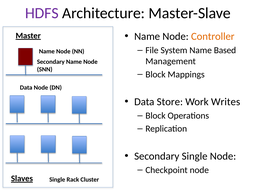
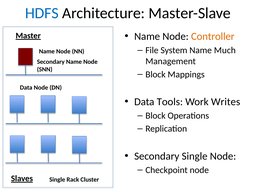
HDFS colour: purple -> blue (42, 13)
Based: Based -> Much (225, 50)
Store: Store -> Tools (170, 102)
